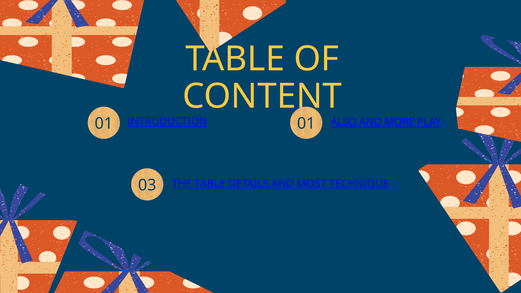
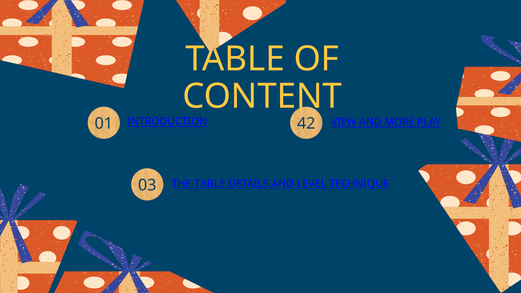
ALSO: ALSO -> VIEW (344, 122)
01 01: 01 -> 42 (306, 124)
MOST: MOST -> LEVEL (311, 184)
